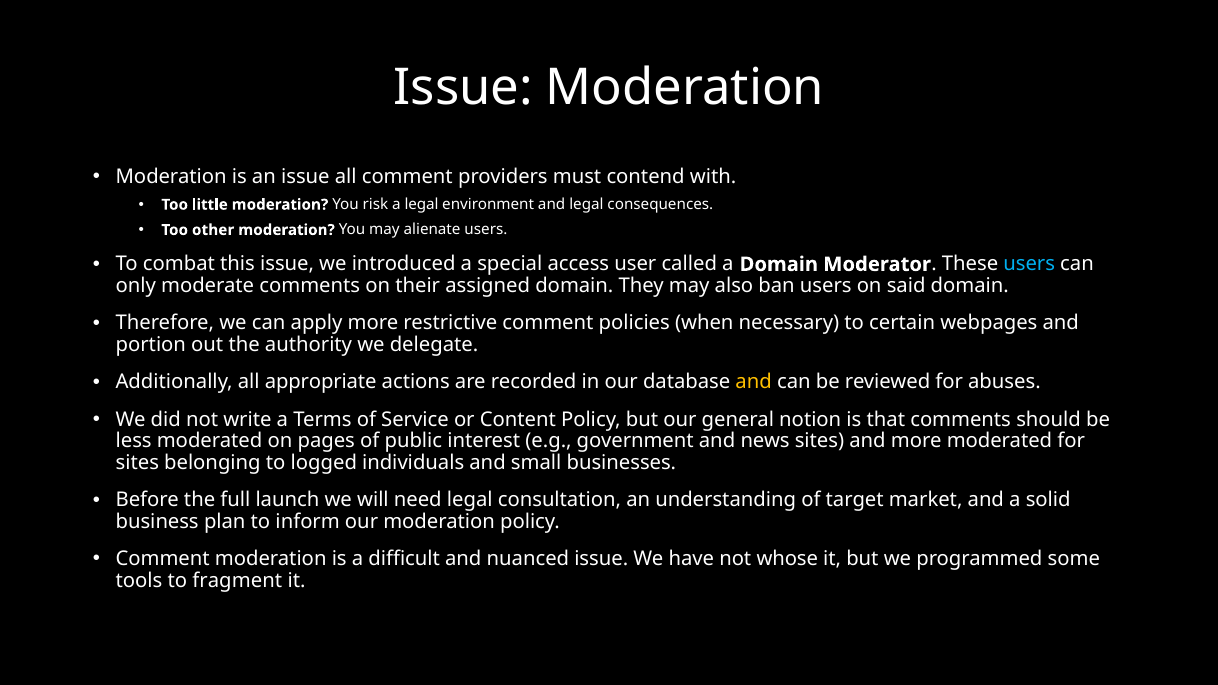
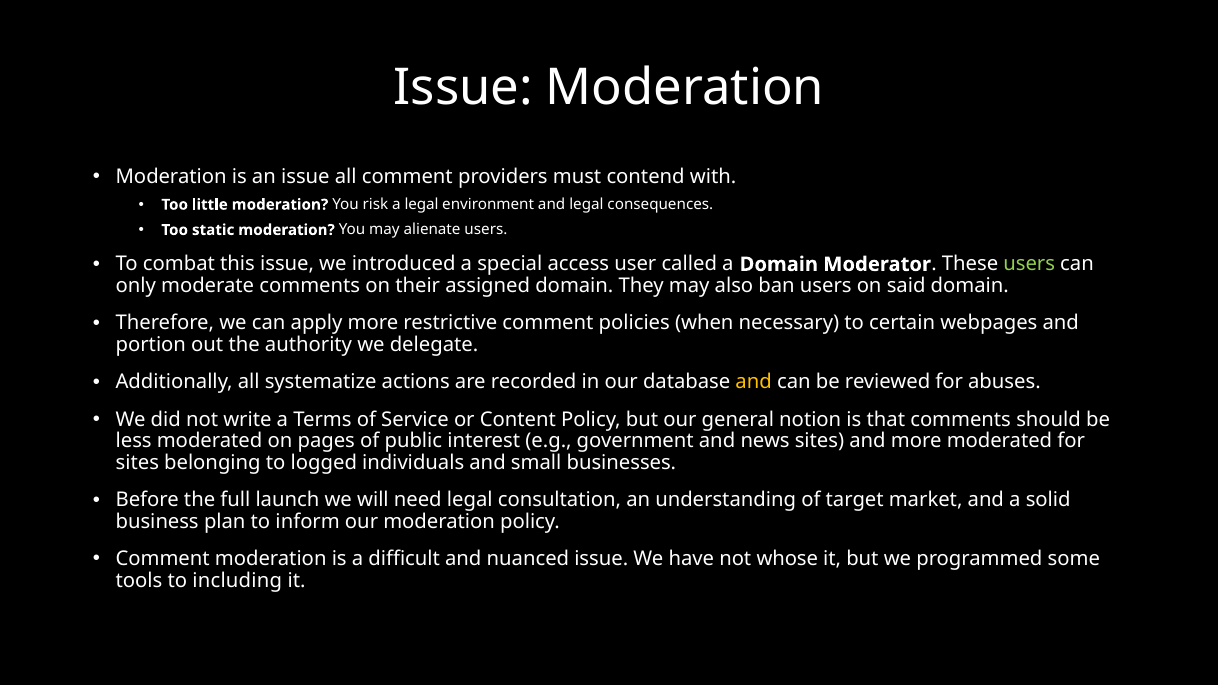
other: other -> static (213, 230)
users colour: light blue -> light green (1029, 264)
appropriate: appropriate -> systematize (321, 382)
fragment: fragment -> including (237, 581)
